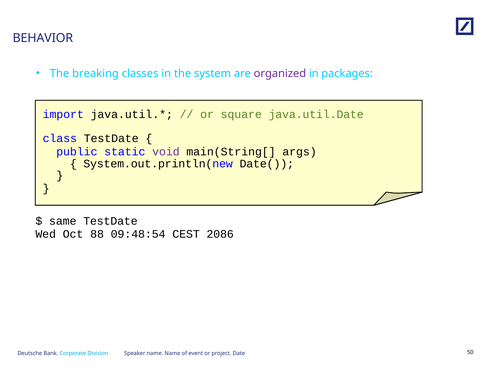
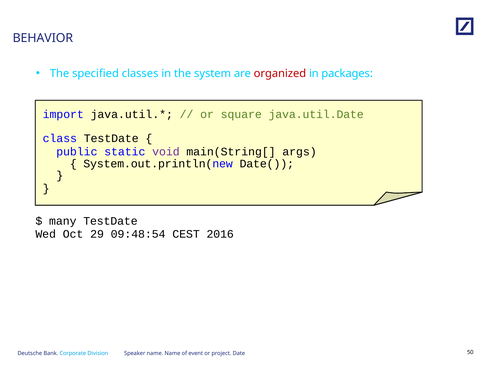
breaking: breaking -> specified (95, 73)
organized colour: purple -> red (280, 73)
same: same -> many (63, 221)
88: 88 -> 29 (97, 234)
2086: 2086 -> 2016 (220, 234)
